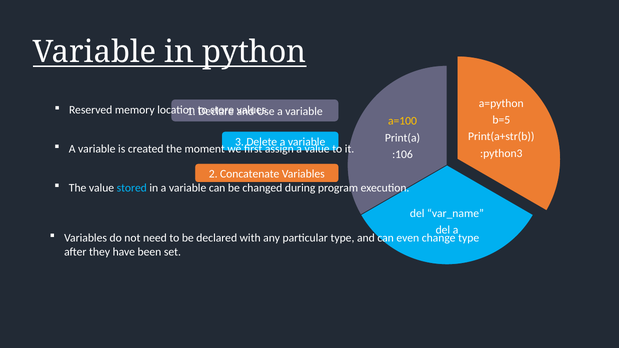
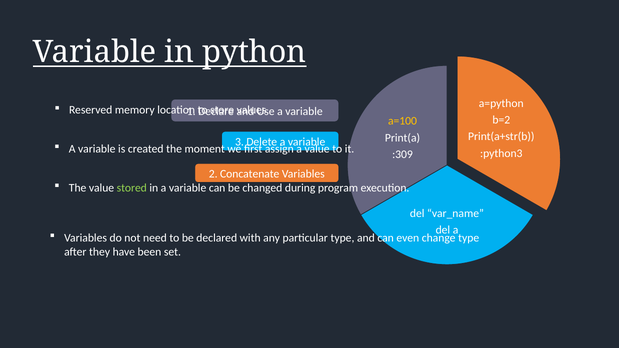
b=5: b=5 -> b=2 (501, 120)
:106: :106 -> :309 (402, 154)
stored colour: light blue -> light green (132, 188)
